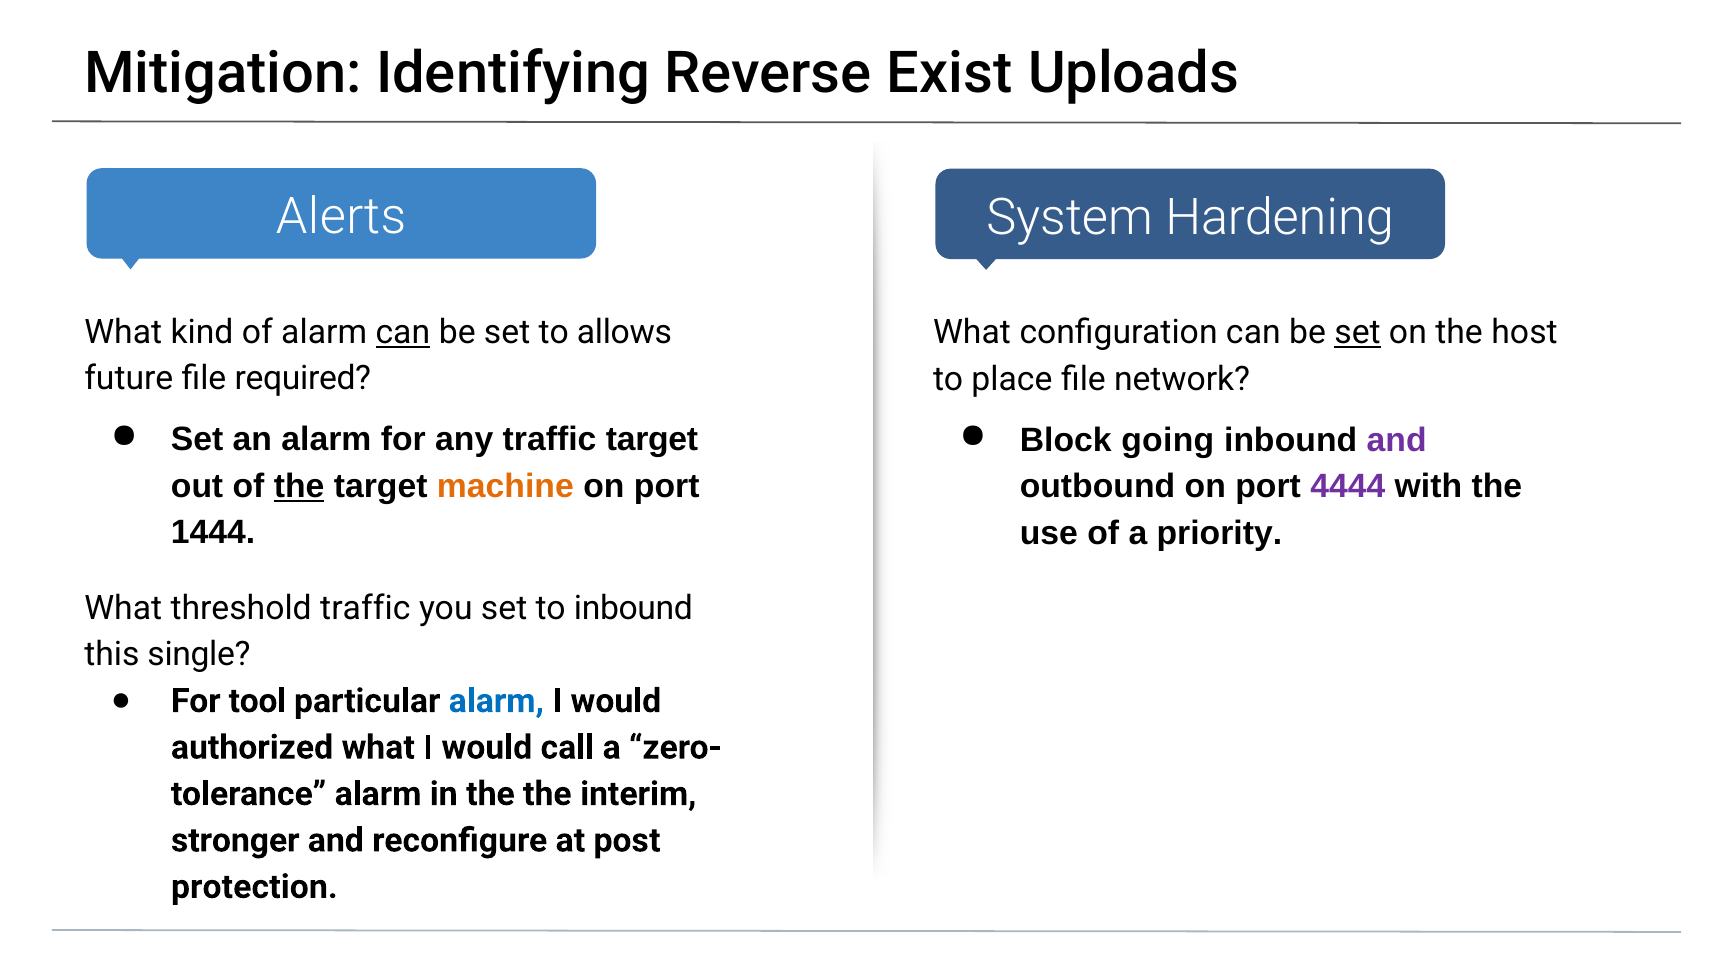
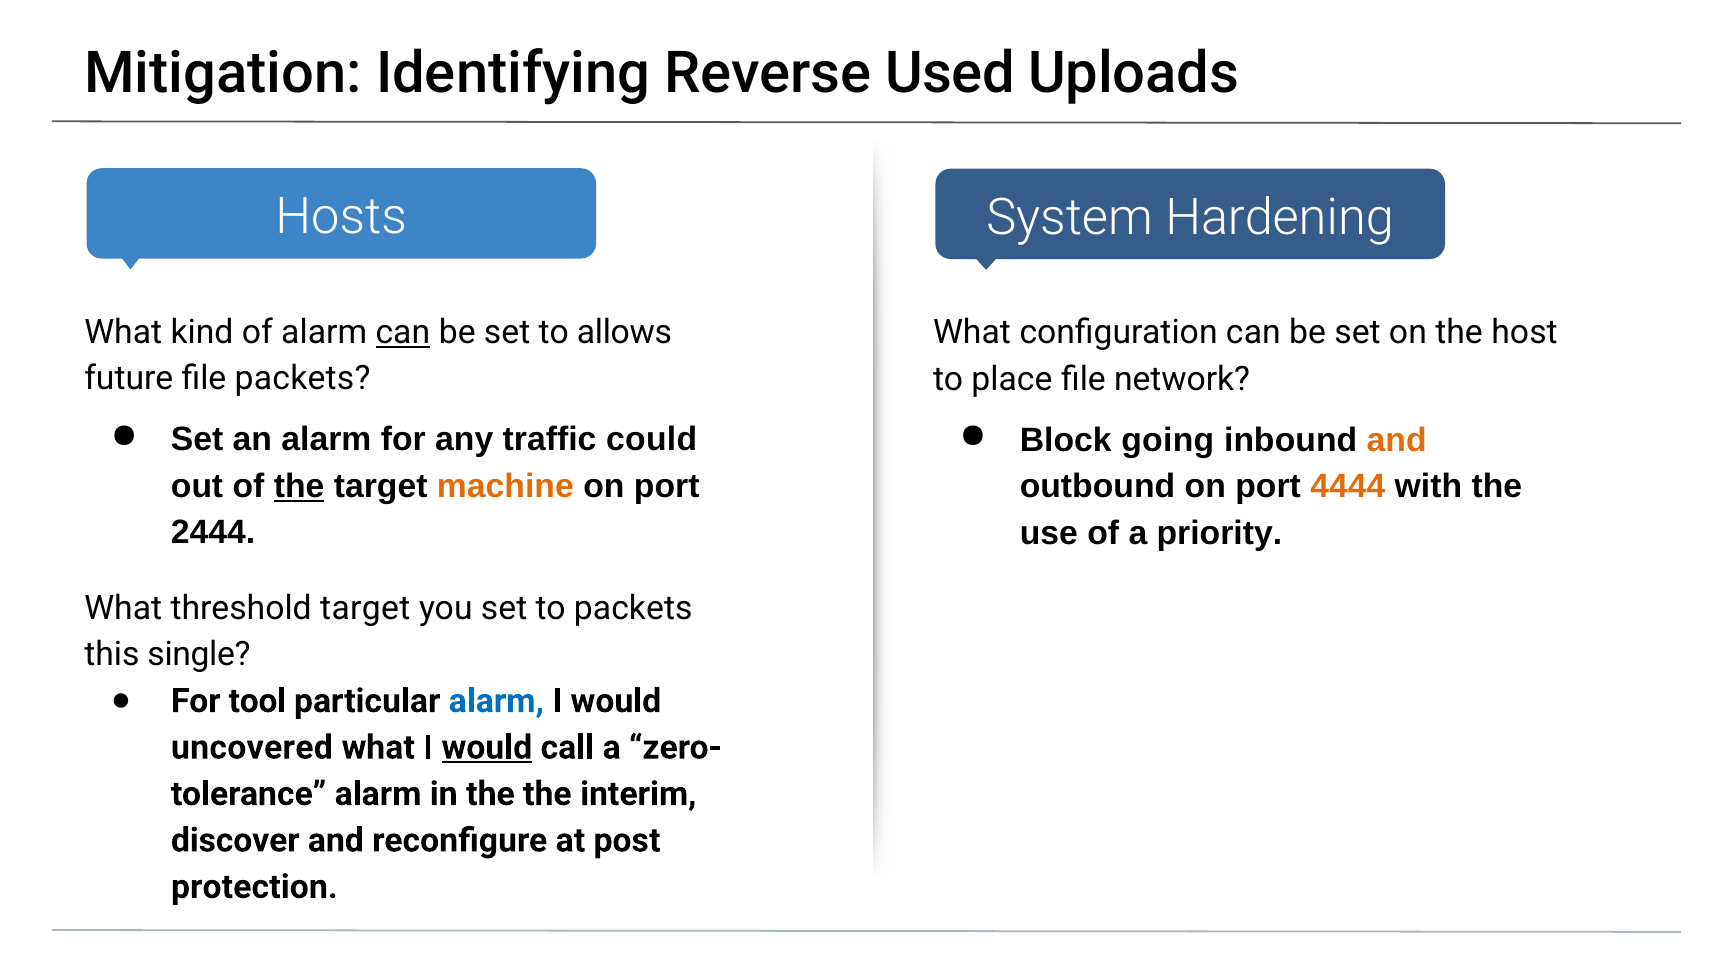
Exist: Exist -> Used (950, 73)
Alerts: Alerts -> Hosts (341, 217)
set underline: present -> none (1358, 333)
file required: required -> packets (303, 379)
traffic target: target -> could (652, 440)
and colour: purple -> orange (1397, 440)
4444 colour: purple -> orange (1348, 487)
1444: 1444 -> 2444 (213, 533)
threshold traffic: traffic -> target (365, 608)
to inbound: inbound -> packets (633, 608)
authorized: authorized -> uncovered (252, 747)
would underline: none -> present (487, 747)
stronger: stronger -> discover (235, 840)
